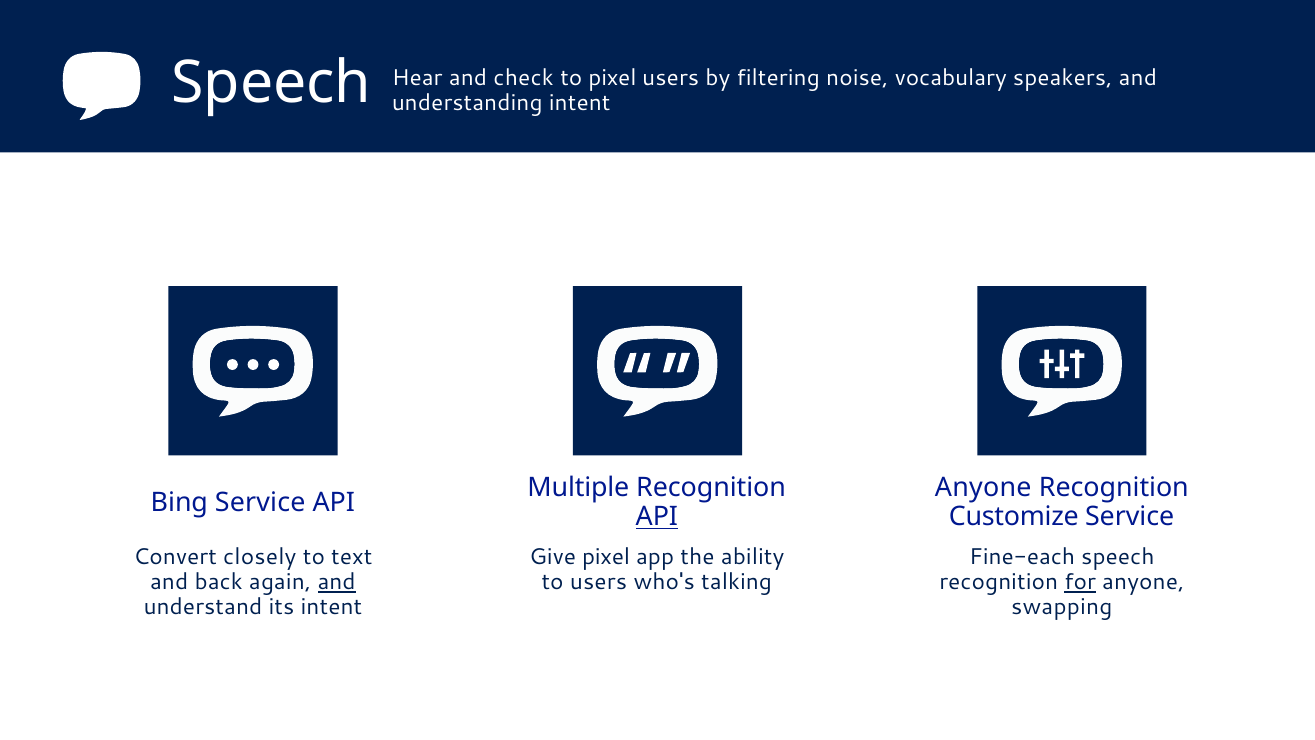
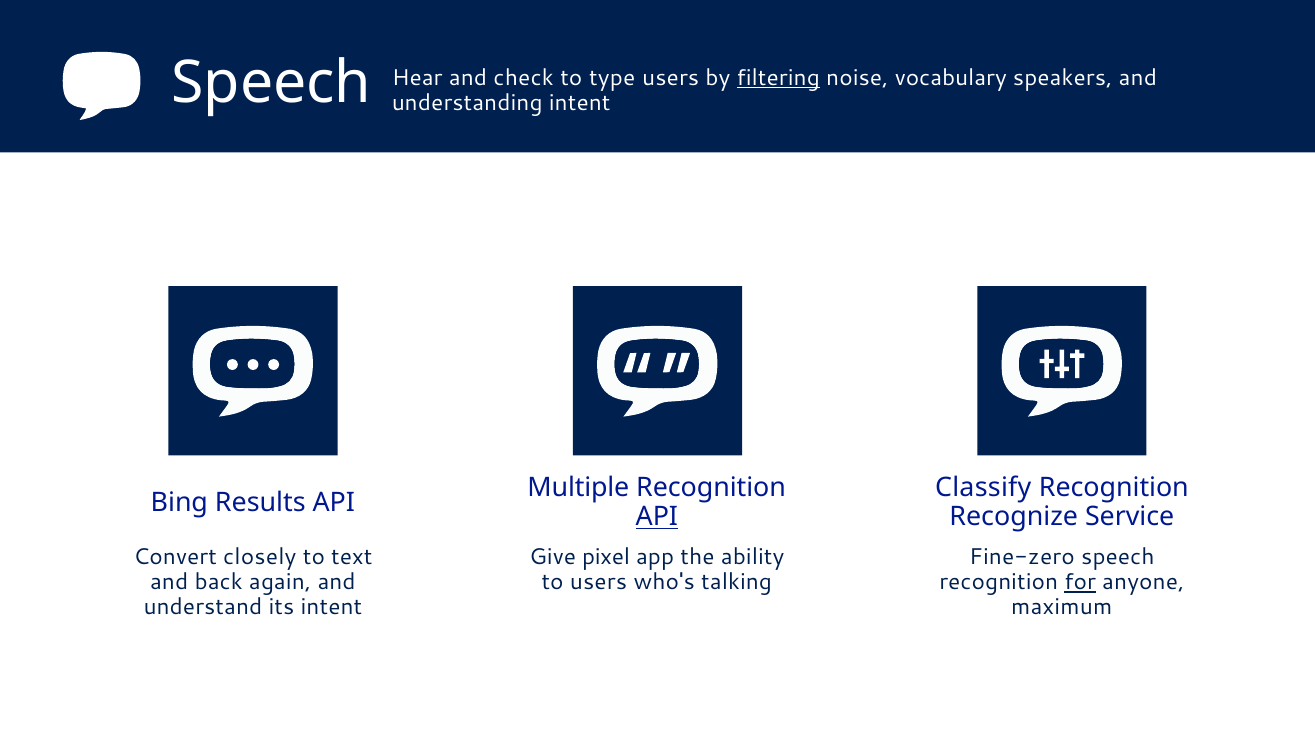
to pixel: pixel -> type (612, 78)
filtering underline: none -> present (778, 78)
Anyone: Anyone -> Classify (983, 488)
Bing Service: Service -> Results (260, 502)
Customize: Customize -> Recognize (1014, 517)
Fine-each: Fine-each -> Fine-zero (1022, 557)
and underline: present -> none (337, 582)
swapping: swapping -> maximum (1062, 606)
